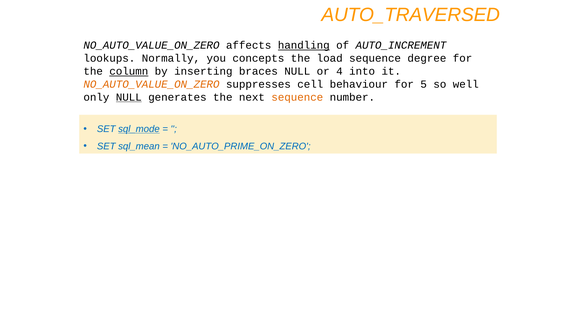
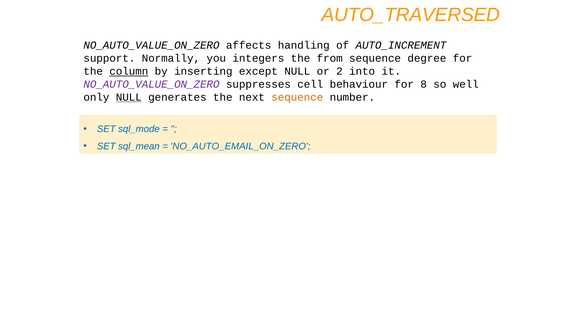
handling underline: present -> none (304, 45)
lookups: lookups -> support (109, 58)
concepts: concepts -> integers (258, 58)
load: load -> from (330, 58)
braces: braces -> except (258, 71)
4: 4 -> 2 (339, 71)
NO_AUTO_VALUE_ON_ZERO colour: orange -> purple (151, 84)
5: 5 -> 8 (424, 84)
sql_mode underline: present -> none (139, 129)
NO_AUTO_PRIME_ON_ZERO: NO_AUTO_PRIME_ON_ZERO -> NO_AUTO_EMAIL_ON_ZERO (241, 146)
